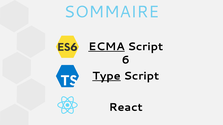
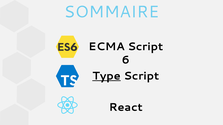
ECMA underline: present -> none (107, 47)
